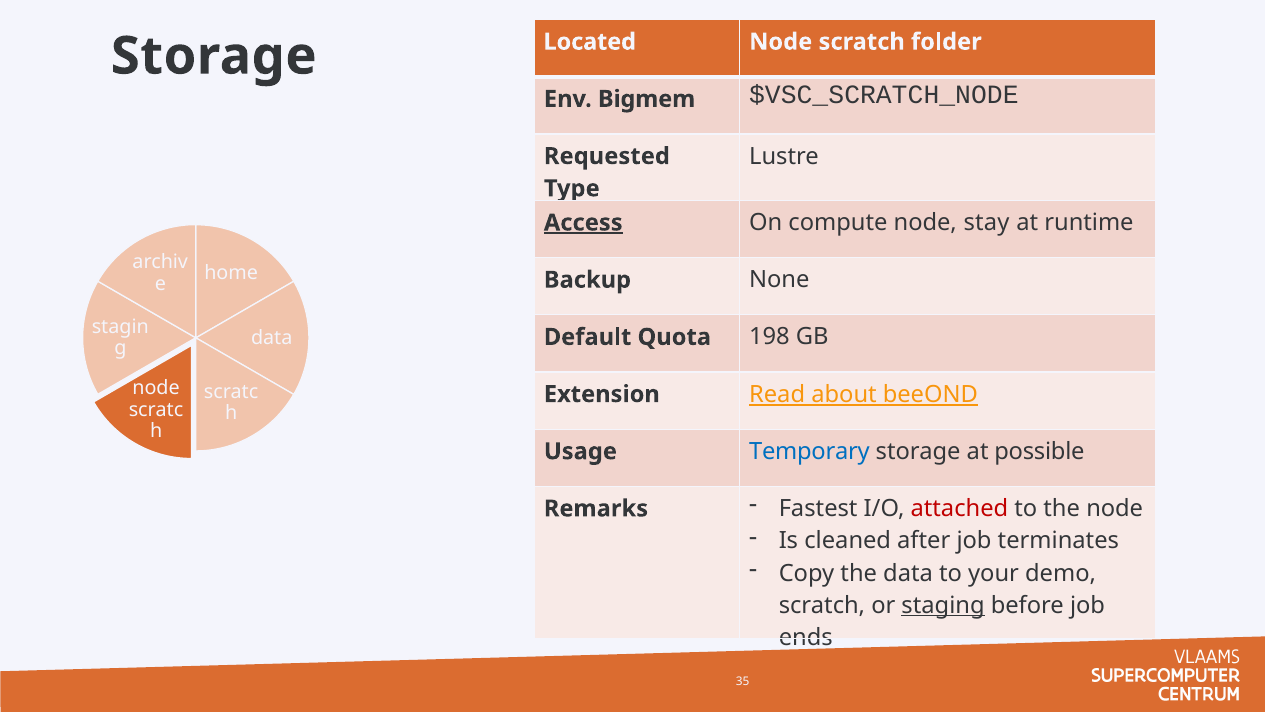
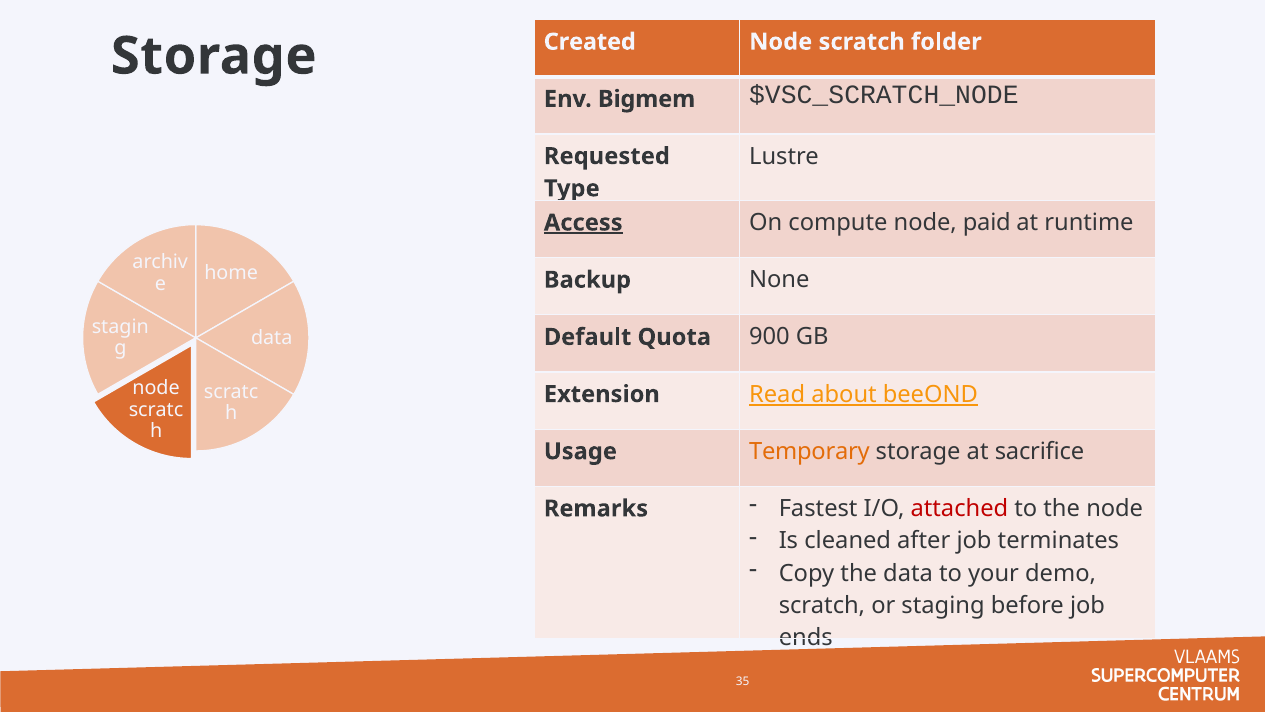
Located: Located -> Created (590, 42)
stay: stay -> paid (987, 223)
198: 198 -> 900 (769, 337)
Temporary colour: blue -> orange (809, 451)
possible: possible -> sacrifice (1039, 451)
staging underline: present -> none (943, 605)
